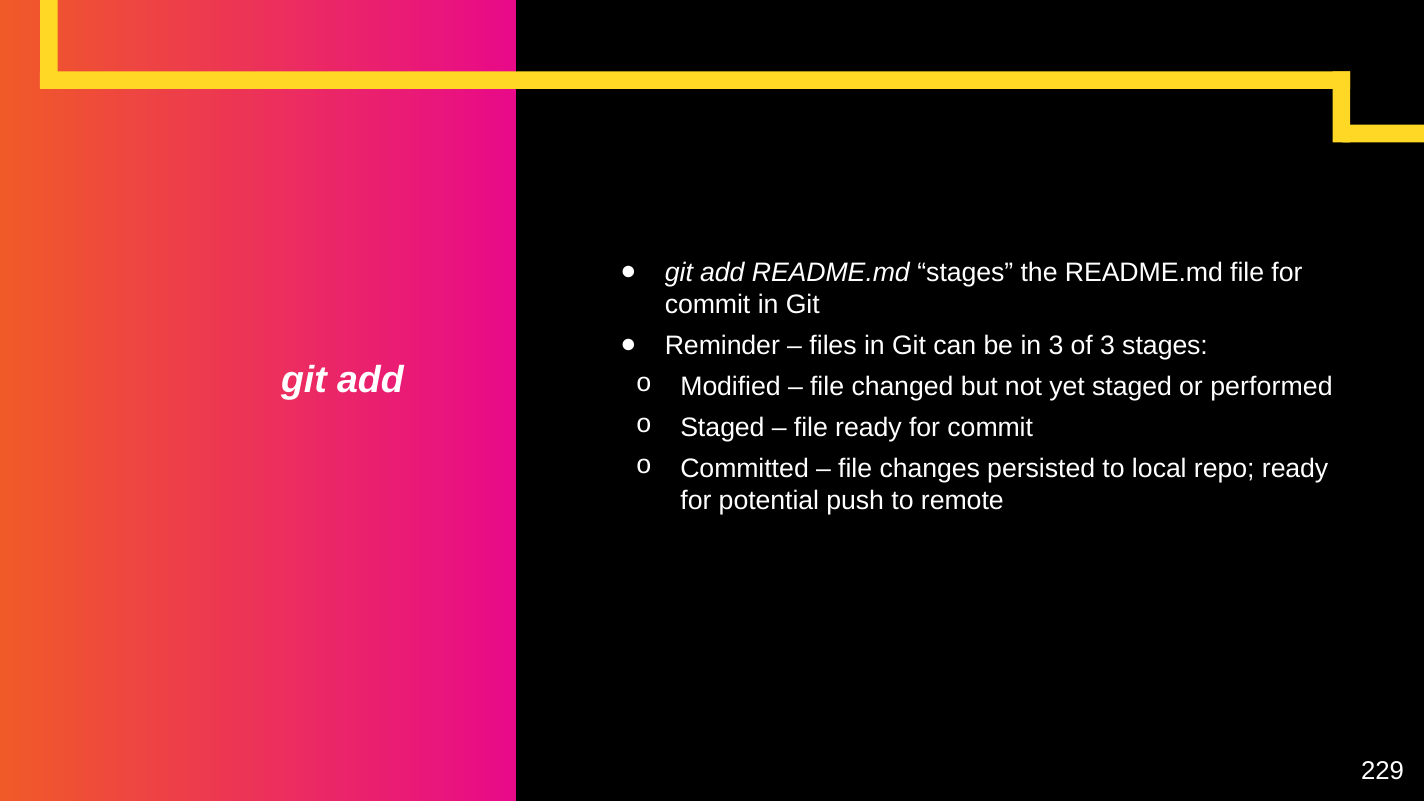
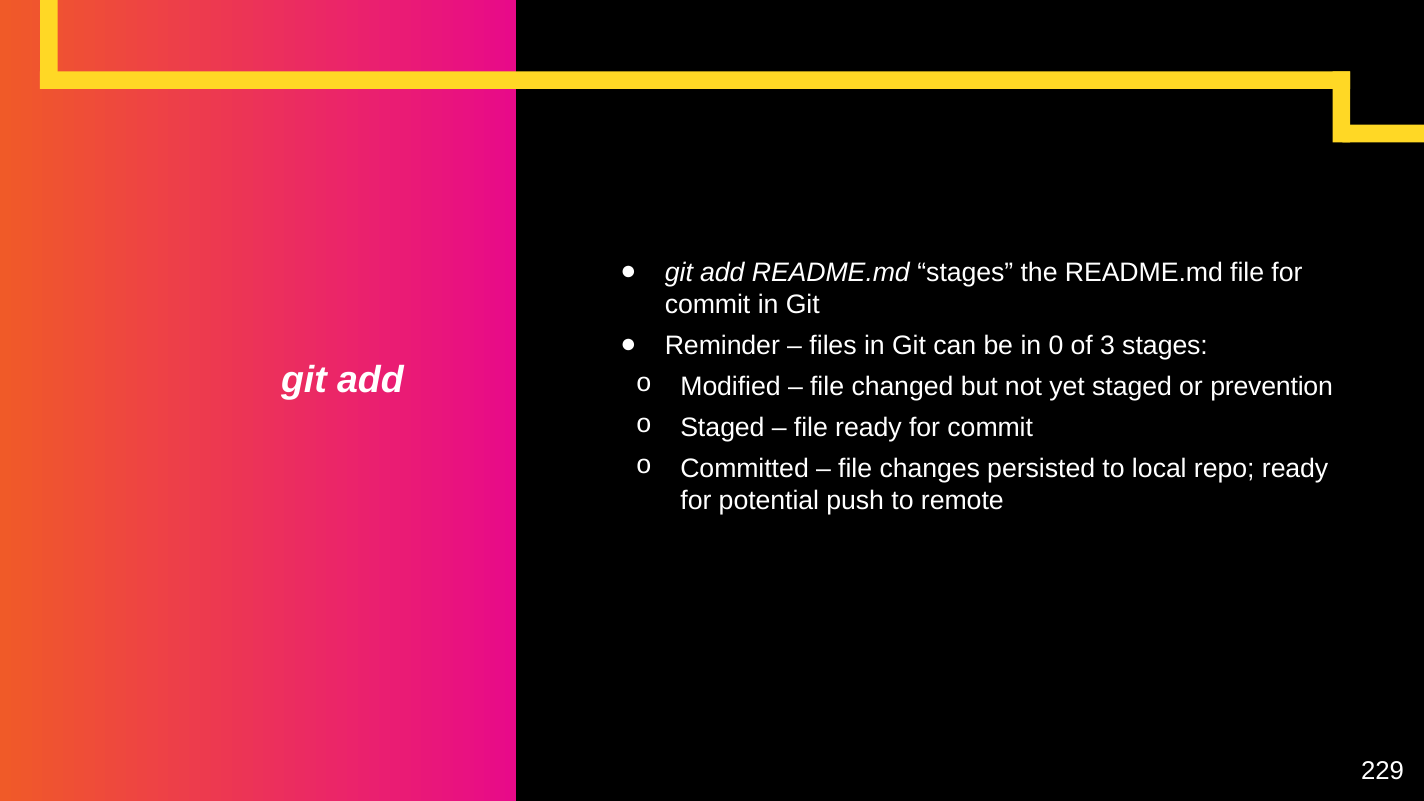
in 3: 3 -> 0 (1056, 346)
performed: performed -> prevention (1272, 387)
